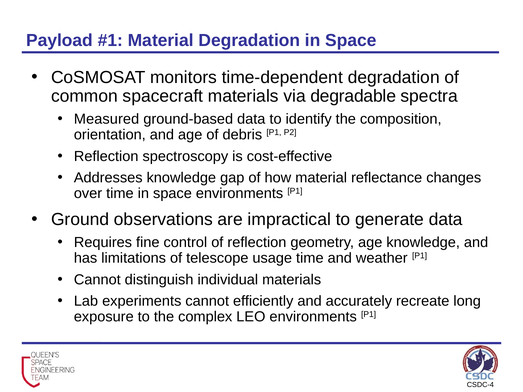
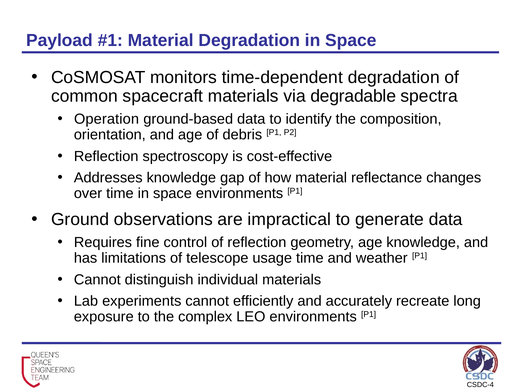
Measured: Measured -> Operation (107, 119)
